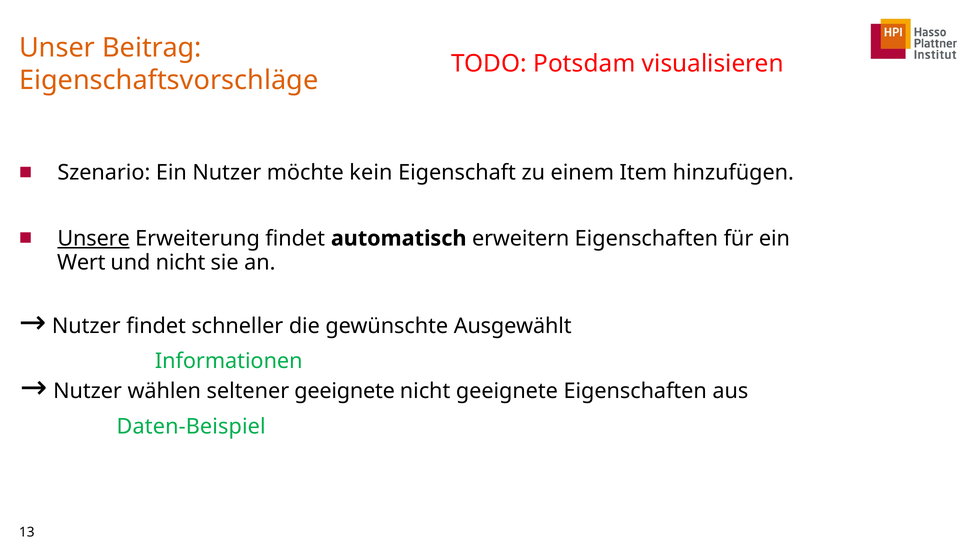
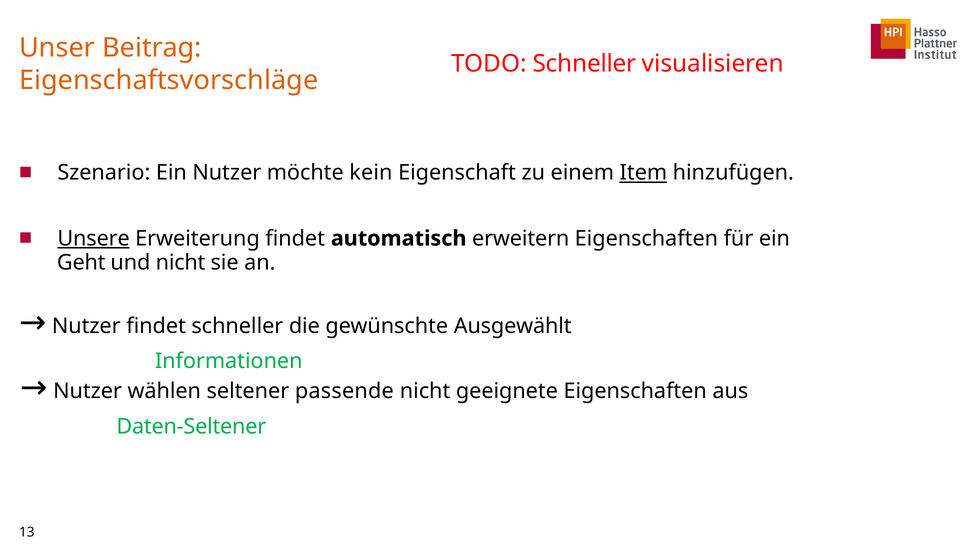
TODO Potsdam: Potsdam -> Schneller (585, 64)
Item underline: none -> present (643, 173)
Wert: Wert -> Geht (81, 263)
seltener geeignete: geeignete -> passende (344, 392)
Daten-Beispiel: Daten-Beispiel -> Daten-Seltener (191, 427)
